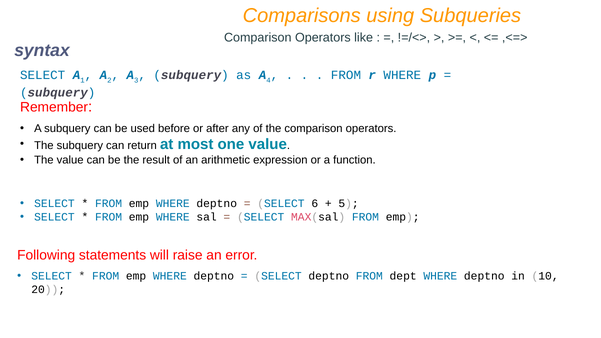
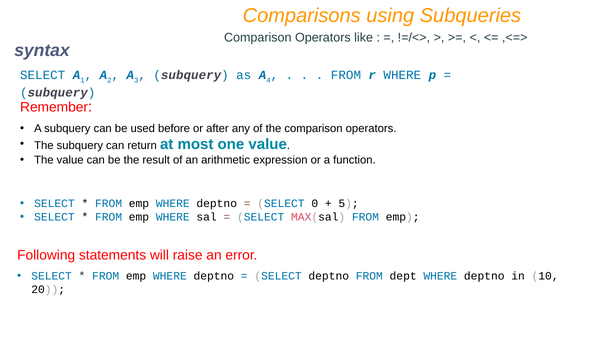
6: 6 -> 0 (315, 204)
